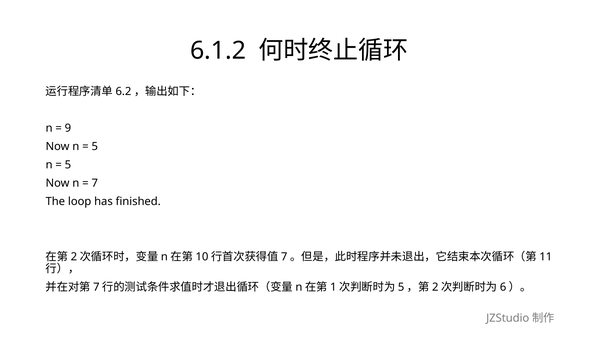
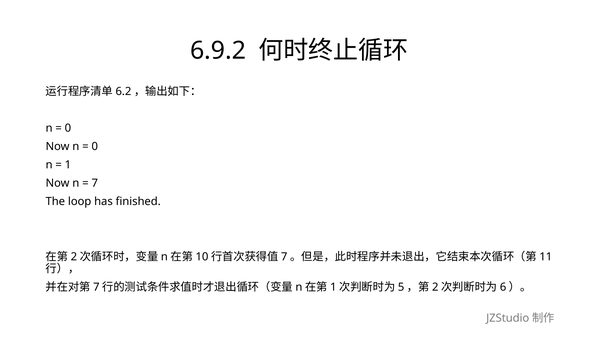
6.1.2: 6.1.2 -> 6.9.2 (218, 51)
9: 9 -> 0 (68, 128)
5: 5 -> 0 (95, 146)
5: 5 -> 1 (68, 165)
